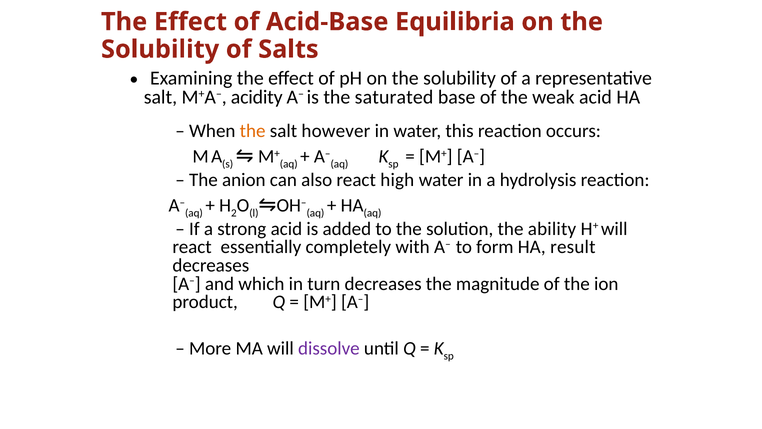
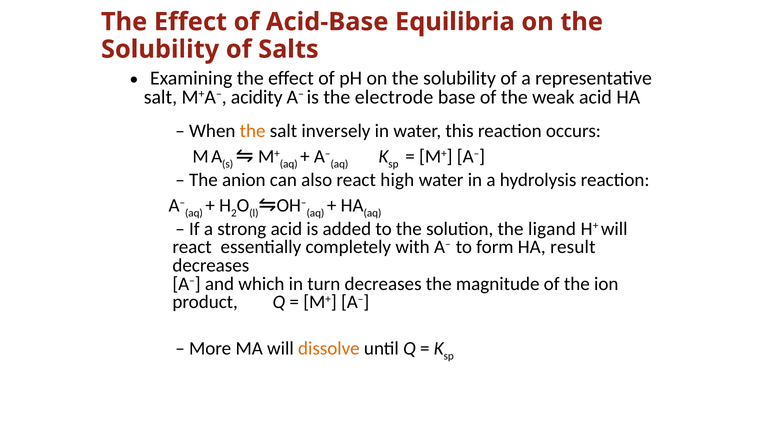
saturated: saturated -> electrode (394, 97)
however: however -> inversely (336, 131)
ability: ability -> ligand (552, 229)
dissolve colour: purple -> orange (329, 348)
